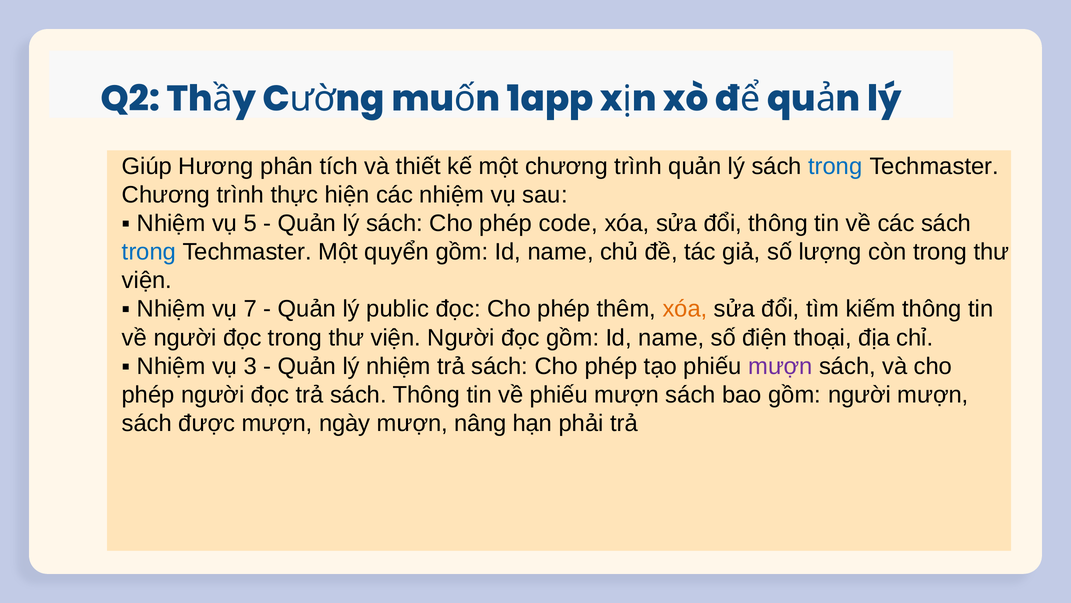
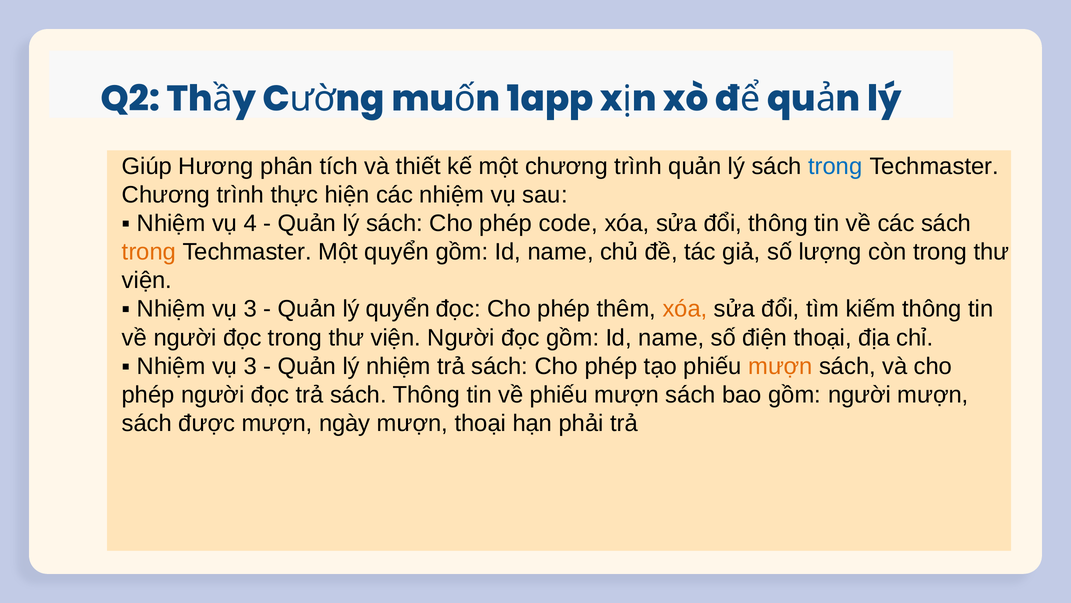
5: 5 -> 4 (250, 223)
trong colour: blue -> orange (149, 252)
7: 7 -> 3 (250, 309)
lý public: public -> quyển (398, 309)
mượn colour: purple -> orange (780, 366)
mượn nâng: nâng -> thoại (480, 423)
